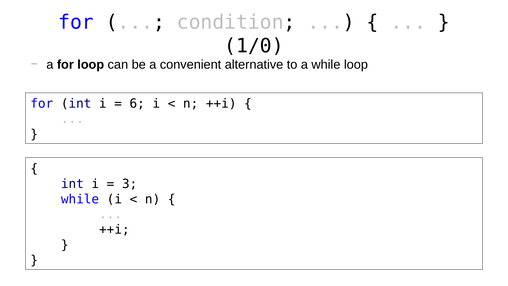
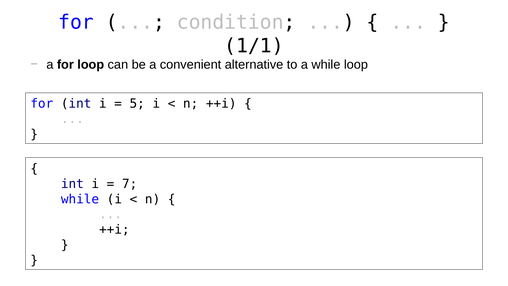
1/0: 1/0 -> 1/1 (254, 46)
6: 6 -> 5 (137, 104)
3: 3 -> 7 (130, 184)
